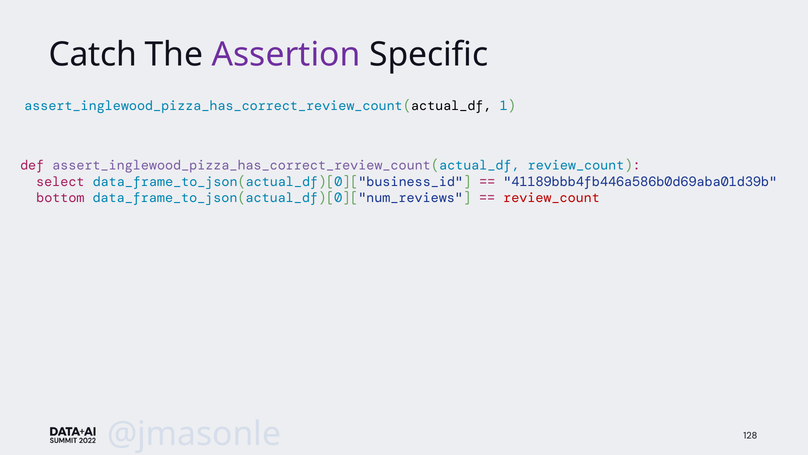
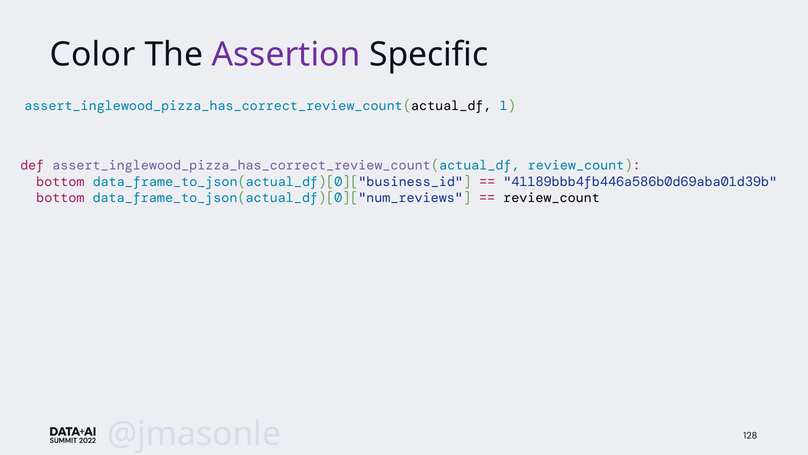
Catch: Catch -> Color (93, 55)
select: select -> bottom (60, 181)
review_count colour: red -> black (552, 198)
